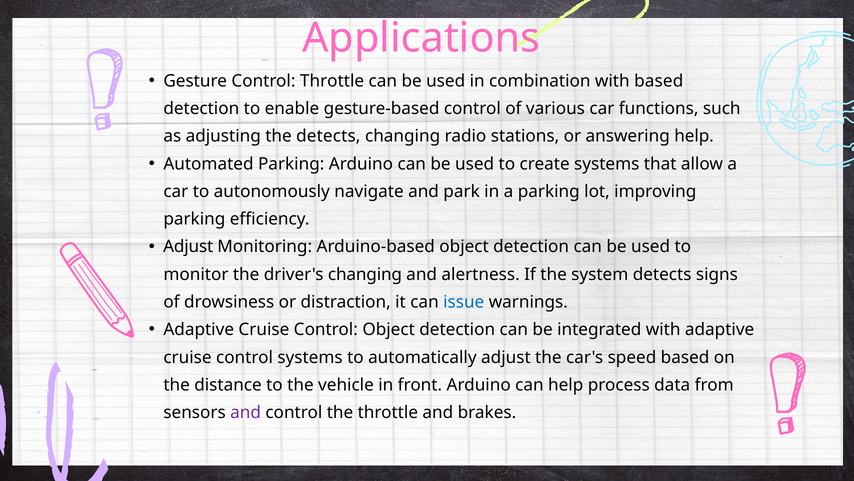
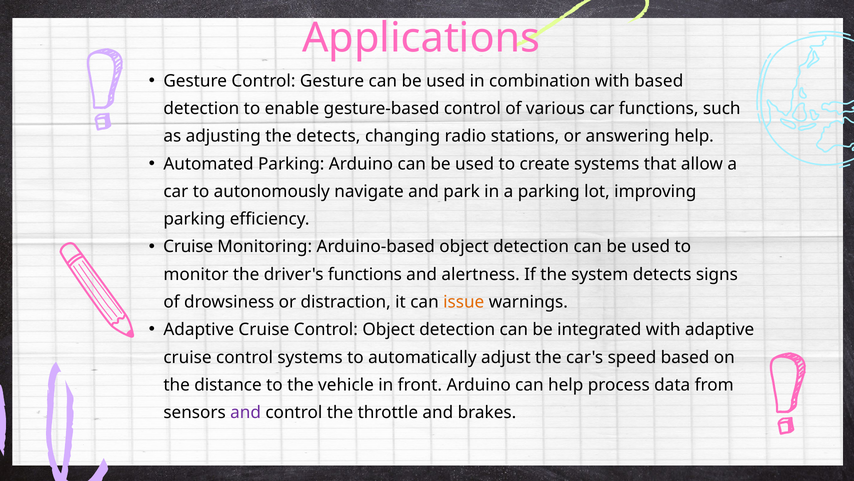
Control Throttle: Throttle -> Gesture (332, 81)
Adjust: Adjust -> Cruise (188, 246)
driver's changing: changing -> functions (365, 274)
issue colour: blue -> orange (464, 302)
